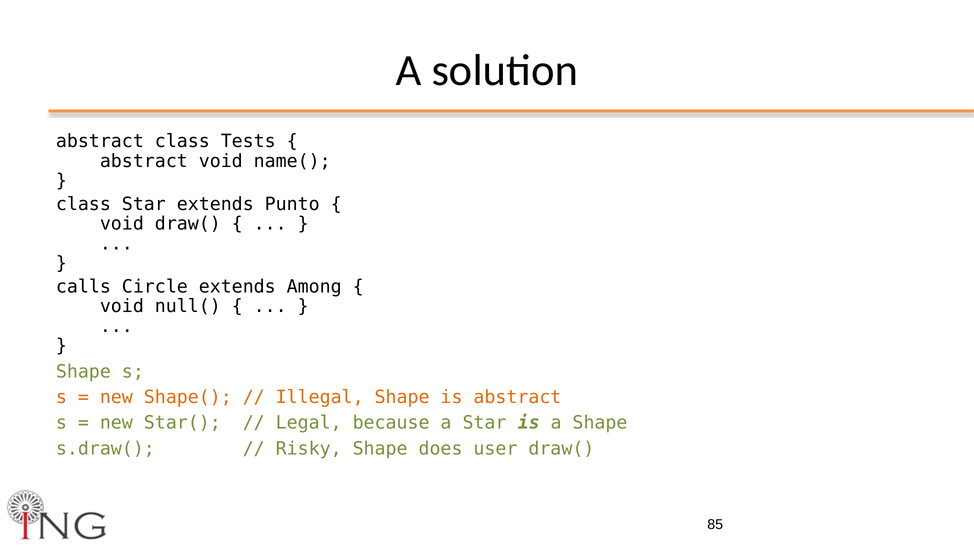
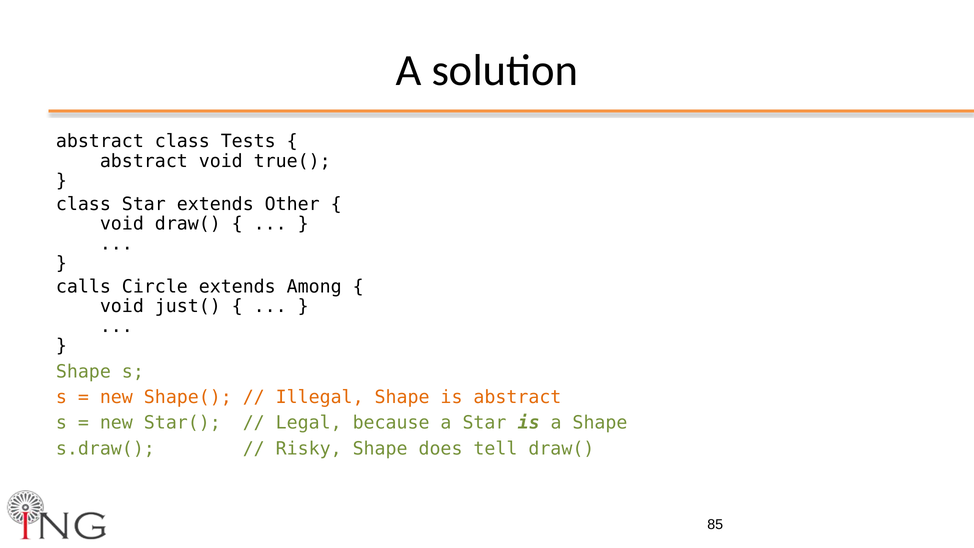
name(: name( -> true( (292, 161)
Punto: Punto -> Other (292, 204)
null(: null( -> just( (188, 306)
user: user -> tell (495, 448)
